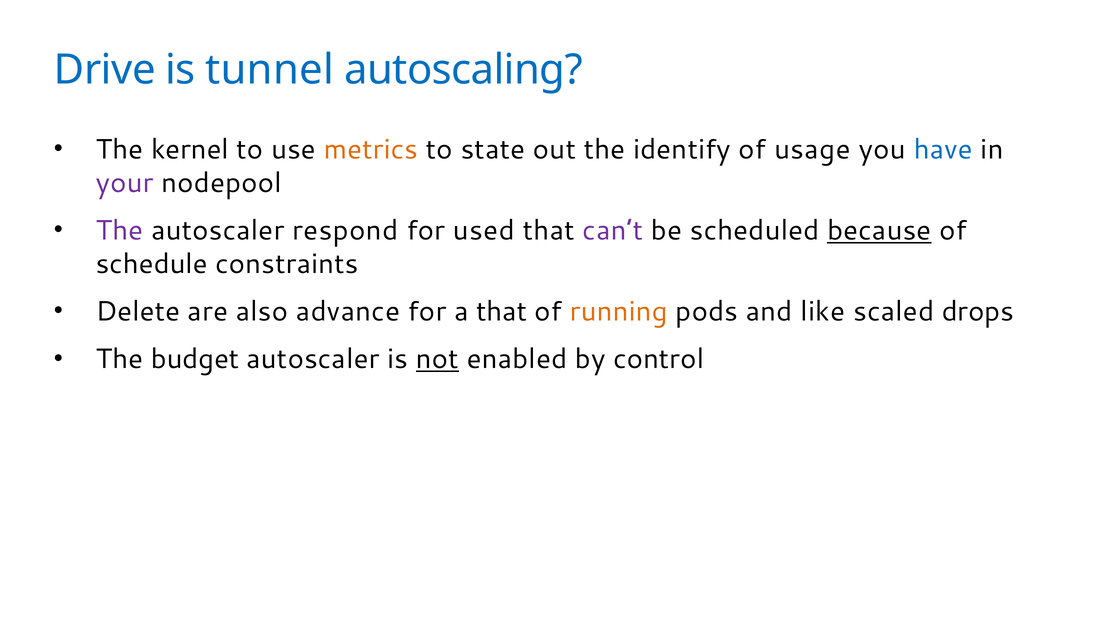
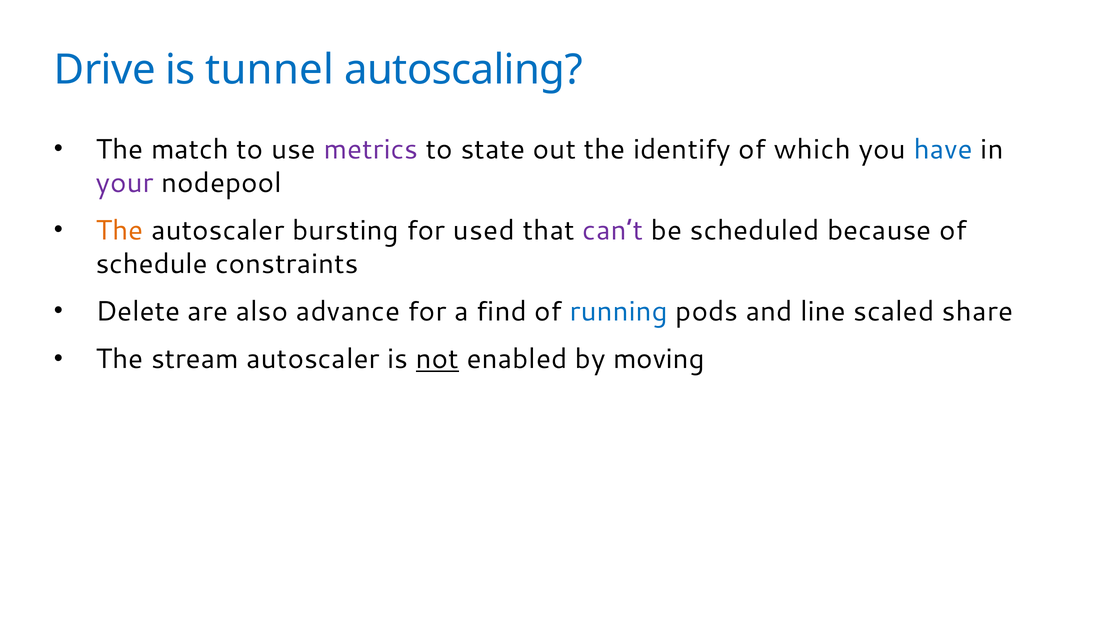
kernel: kernel -> match (190, 149)
metrics colour: orange -> purple (371, 149)
usage: usage -> which (812, 149)
The colour: purple -> orange (120, 230)
respond: respond -> bursting (345, 230)
because underline: present -> none (879, 230)
a that: that -> find (502, 311)
running colour: orange -> blue (619, 311)
like: like -> line (823, 311)
drops: drops -> share (978, 311)
budget: budget -> stream (195, 359)
control: control -> moving (659, 359)
